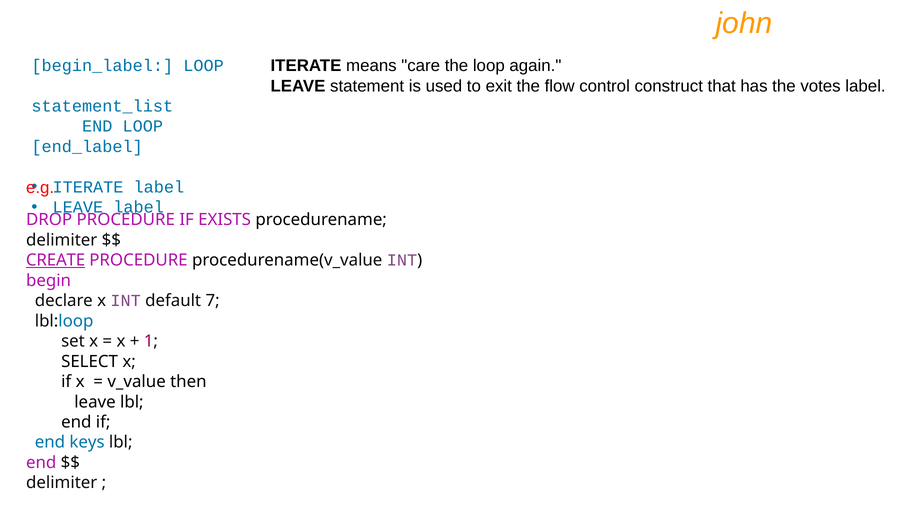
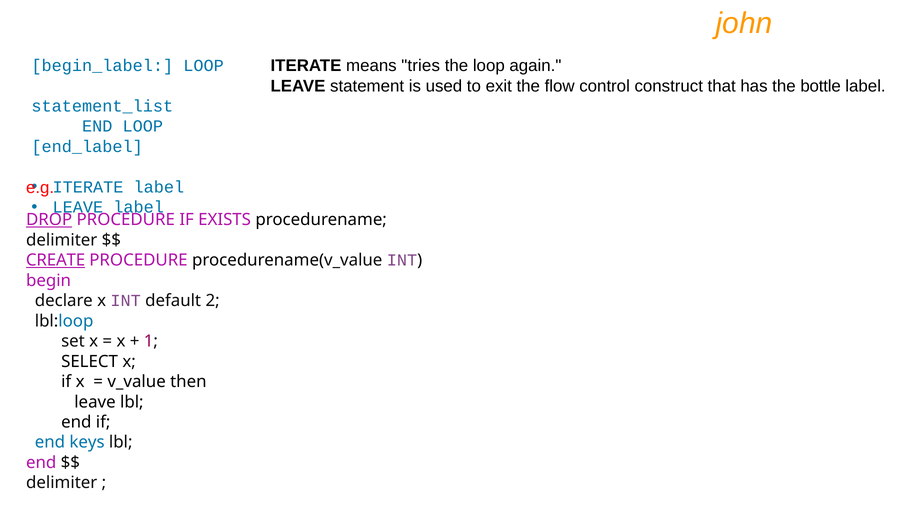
care: care -> tries (421, 66)
votes: votes -> bottle (821, 86)
DROP underline: none -> present (49, 220)
7: 7 -> 2 (213, 301)
